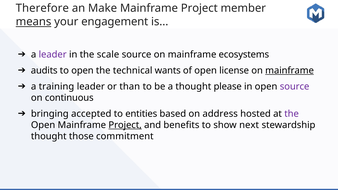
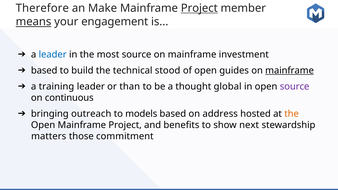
Project underline: none -> present (199, 8)
leader colour: purple -> blue (53, 55)
scale: scale -> most (108, 55)
ecosystems: ecosystems -> investment (244, 55)
audits: audits -> based (44, 71)
to open: open -> build (82, 71)
wants: wants -> stood (168, 71)
license: license -> guides (234, 71)
please: please -> global (228, 87)
accepted: accepted -> outreach (91, 114)
entities: entities -> models (141, 114)
the colour: purple -> orange (292, 114)
Project underline: present -> none (125, 125)
thought: thought -> matters (49, 136)
